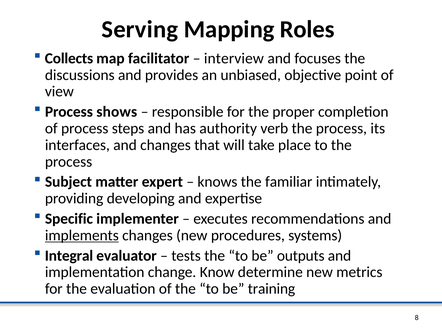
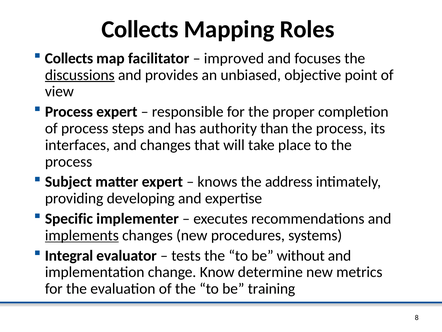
Serving: Serving -> Collects (140, 29)
interview: interview -> improved (234, 58)
discussions underline: none -> present (80, 75)
Process shows: shows -> expert (117, 112)
verb: verb -> than (274, 128)
familiar: familiar -> address (289, 182)
outputs: outputs -> without (301, 255)
